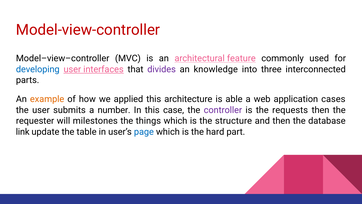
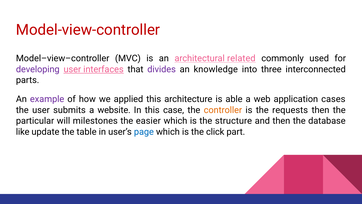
feature: feature -> related (241, 58)
developing colour: blue -> purple (38, 69)
example colour: orange -> purple (47, 99)
number: number -> website (114, 110)
controller colour: purple -> orange (223, 110)
requester: requester -> particular (35, 121)
things: things -> easier (148, 121)
link: link -> like (23, 132)
hard: hard -> click (215, 132)
